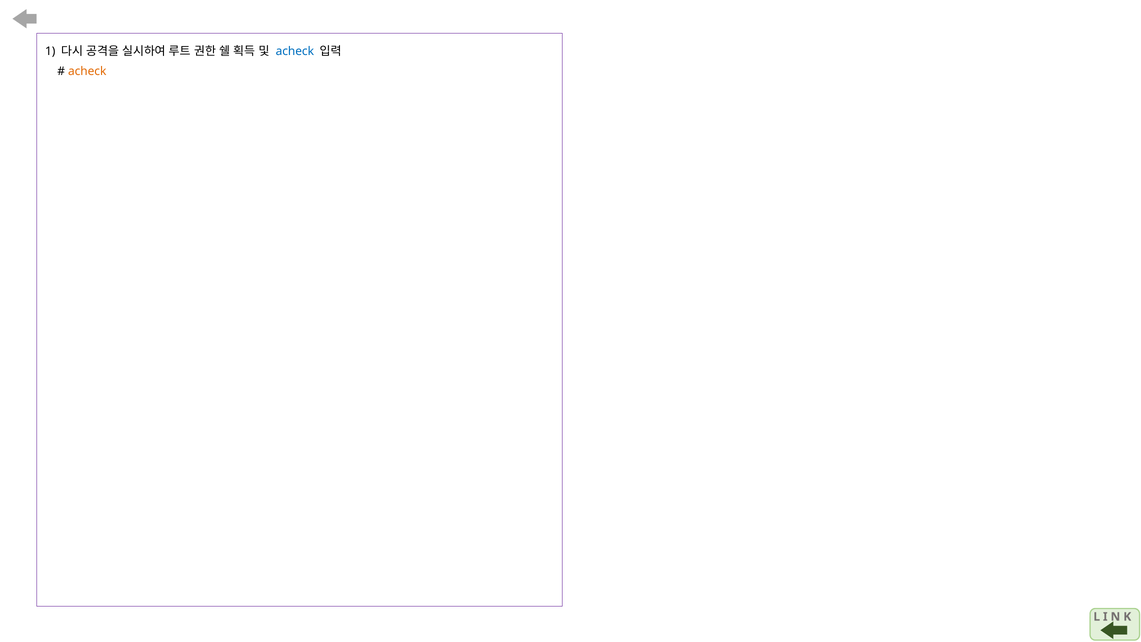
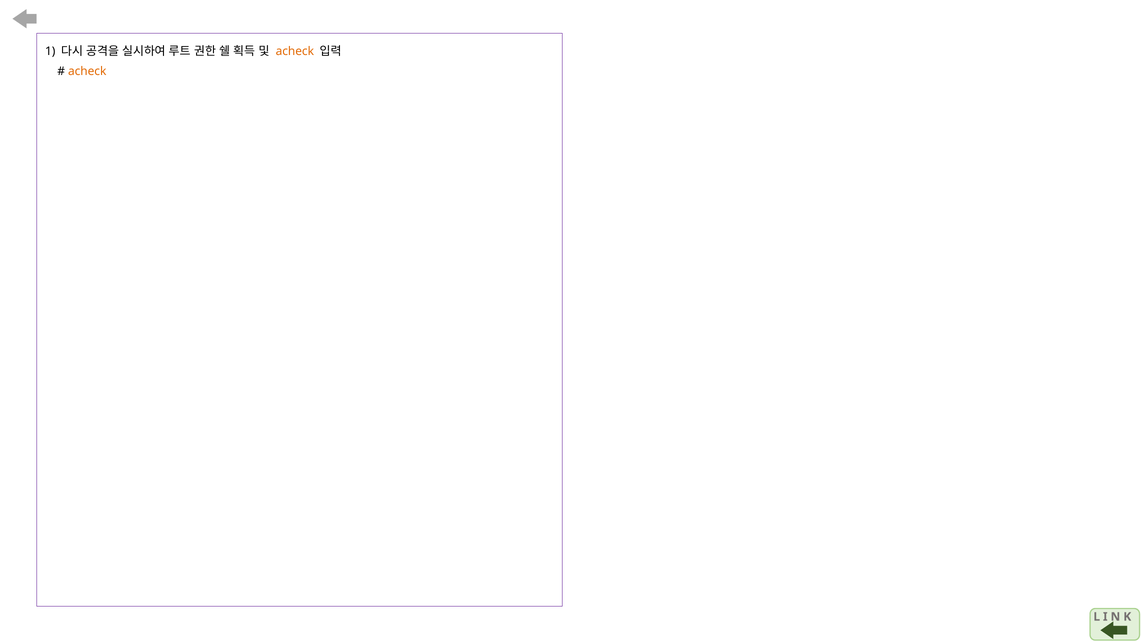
acheck colour: blue -> orange (295, 51)
